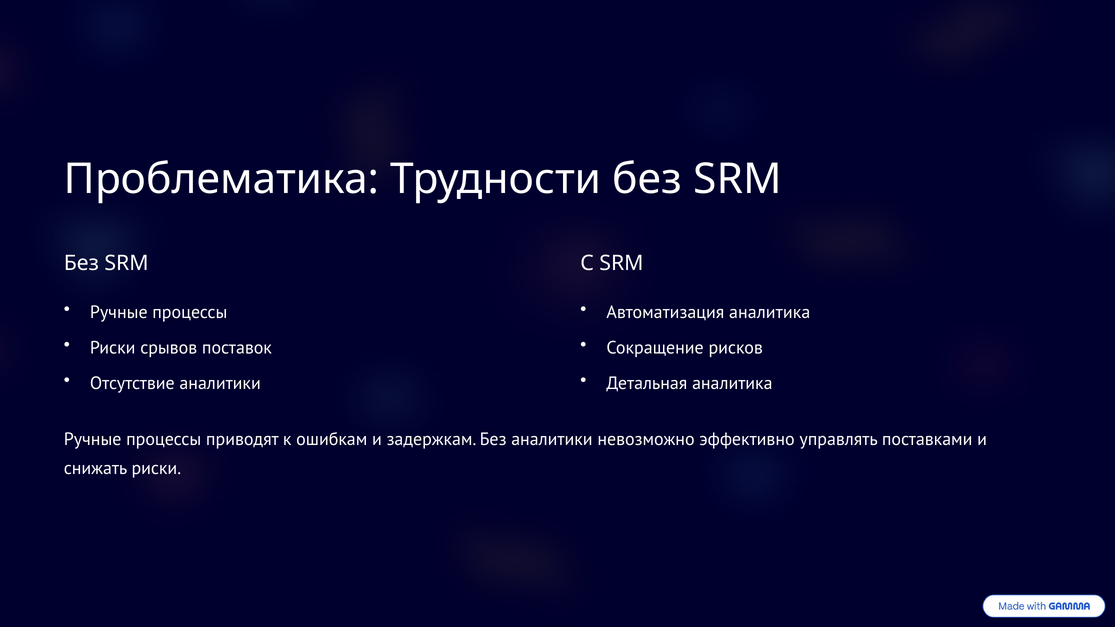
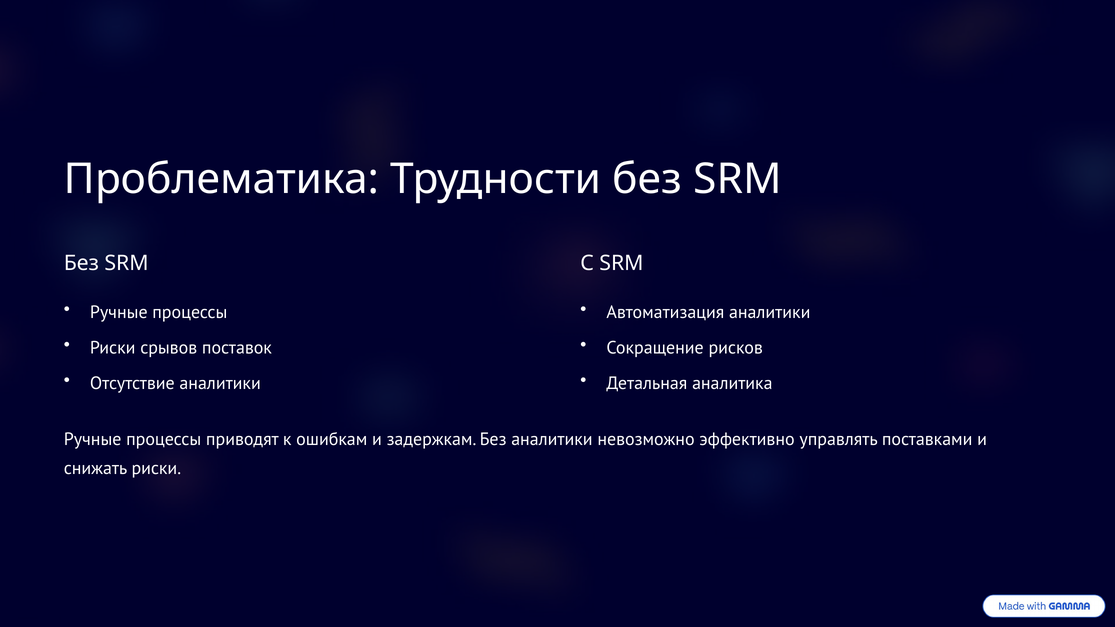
Автоматизация аналитика: аналитика -> аналитики (770, 312)
